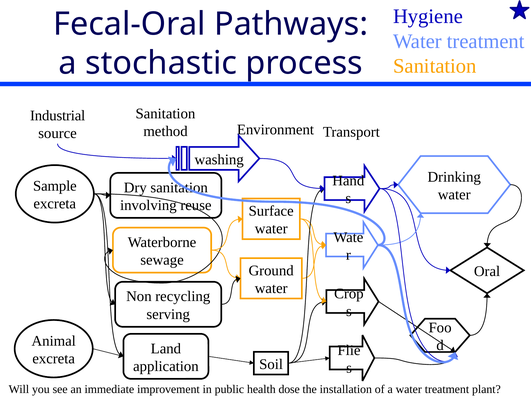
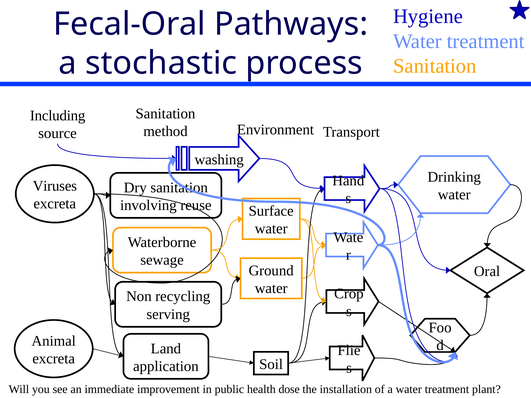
Industrial: Industrial -> Including (58, 116)
Sample: Sample -> Viruses (55, 186)
